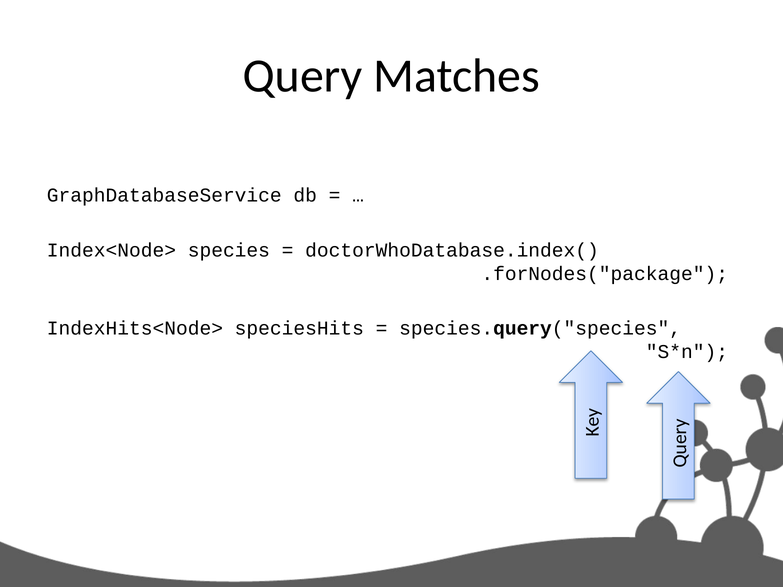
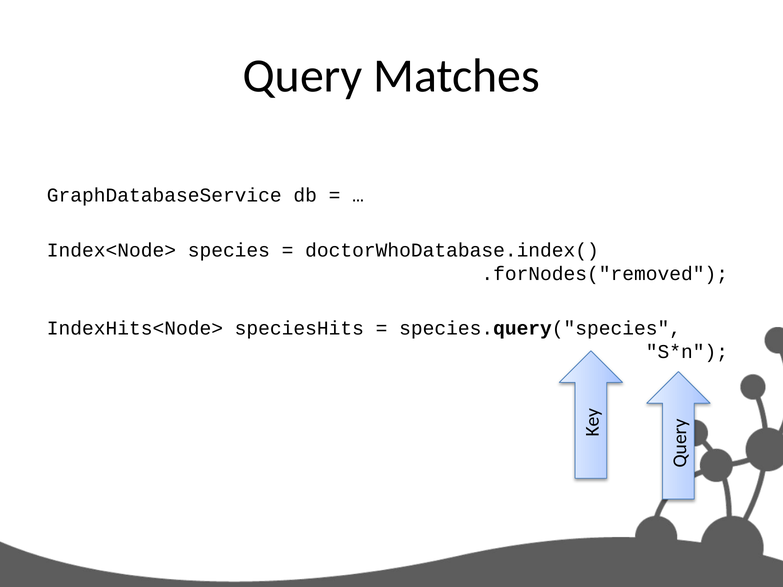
.forNodes("package: .forNodes("package -> .forNodes("removed (605, 274)
